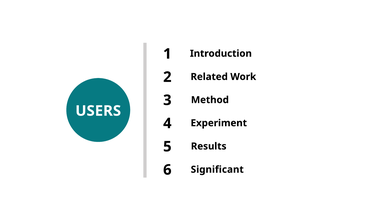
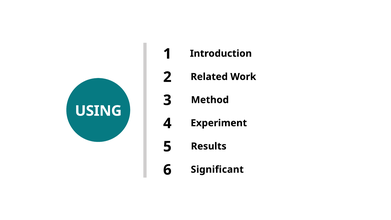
USERS: USERS -> USING (98, 111)
